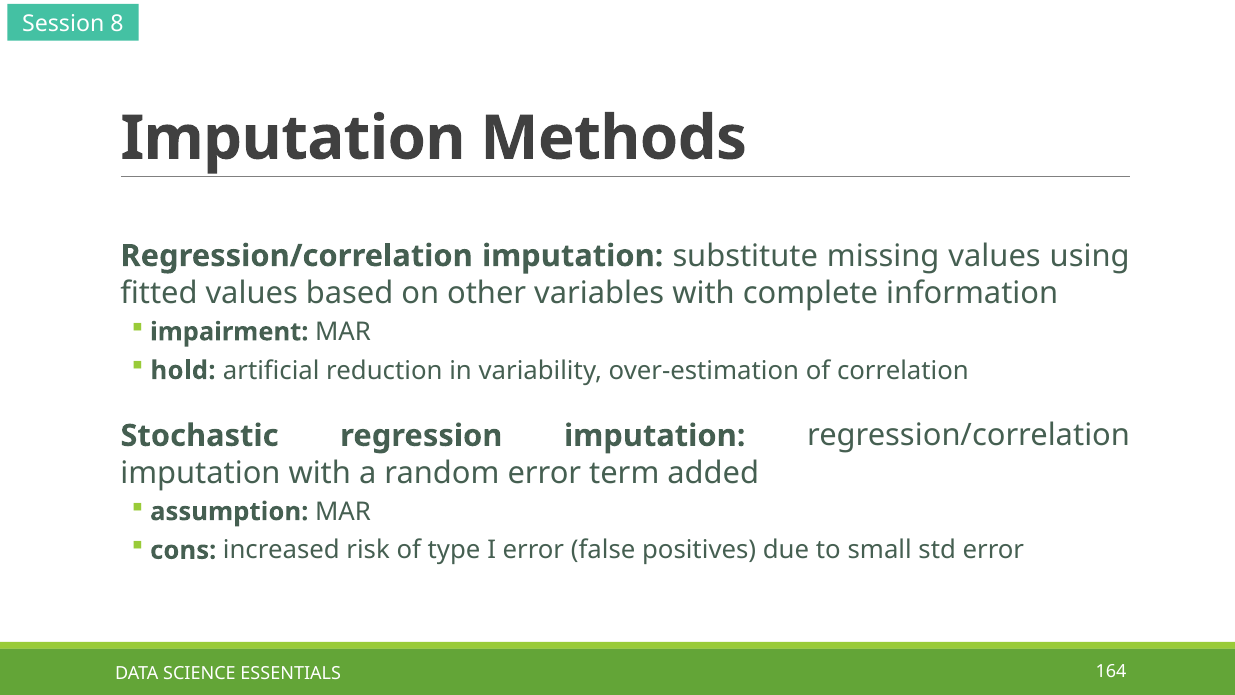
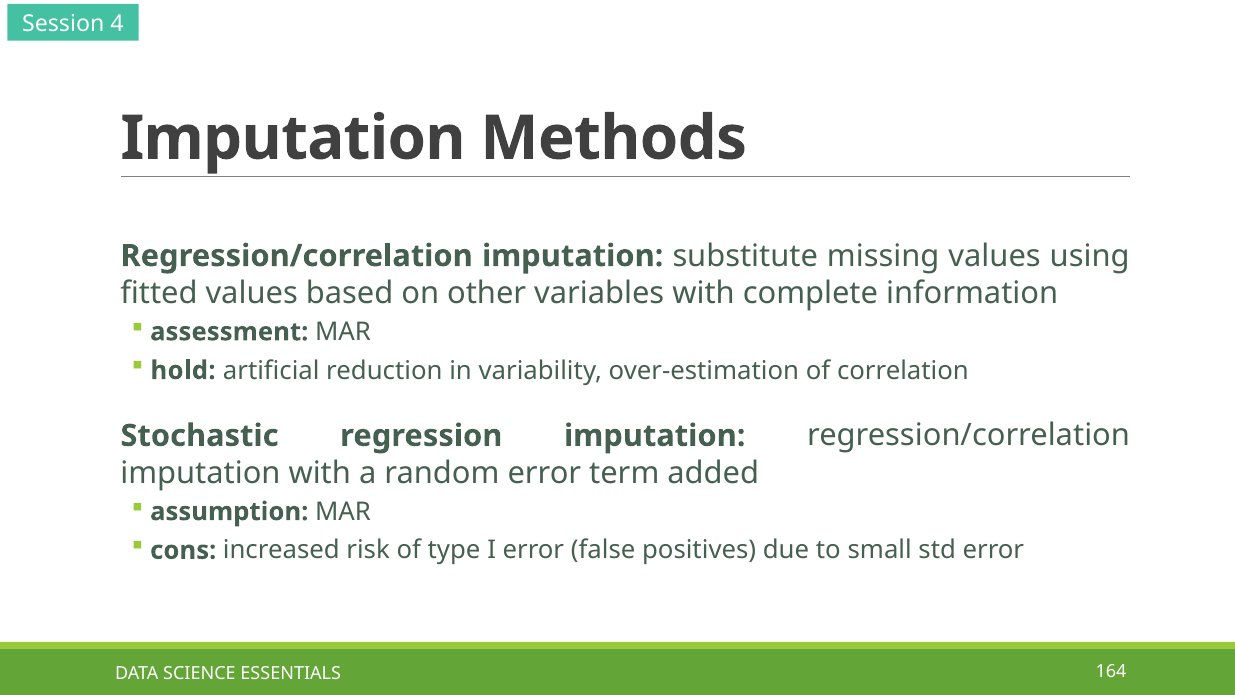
8: 8 -> 4 (117, 24)
impairment: impairment -> assessment (229, 332)
